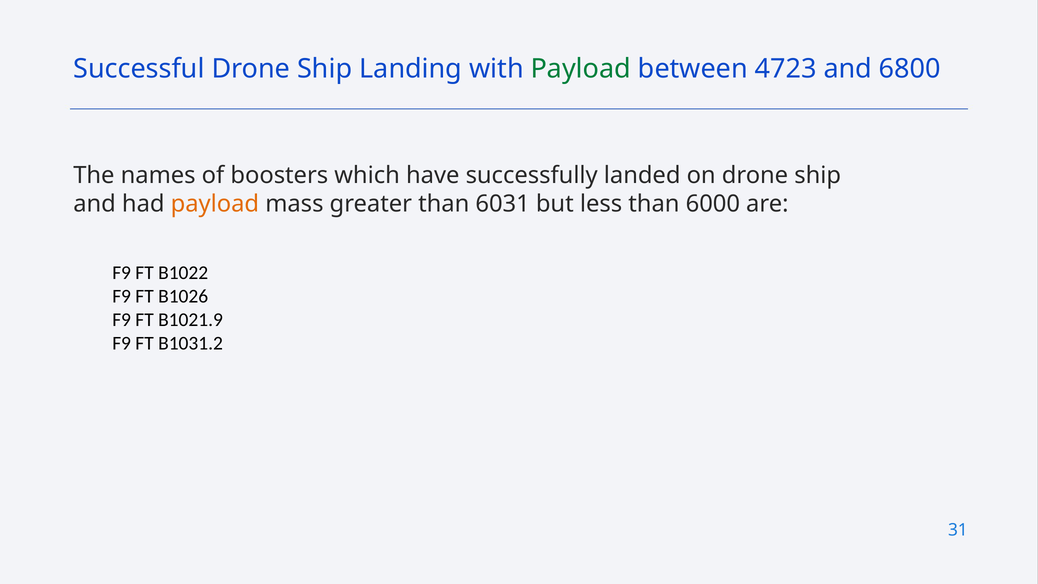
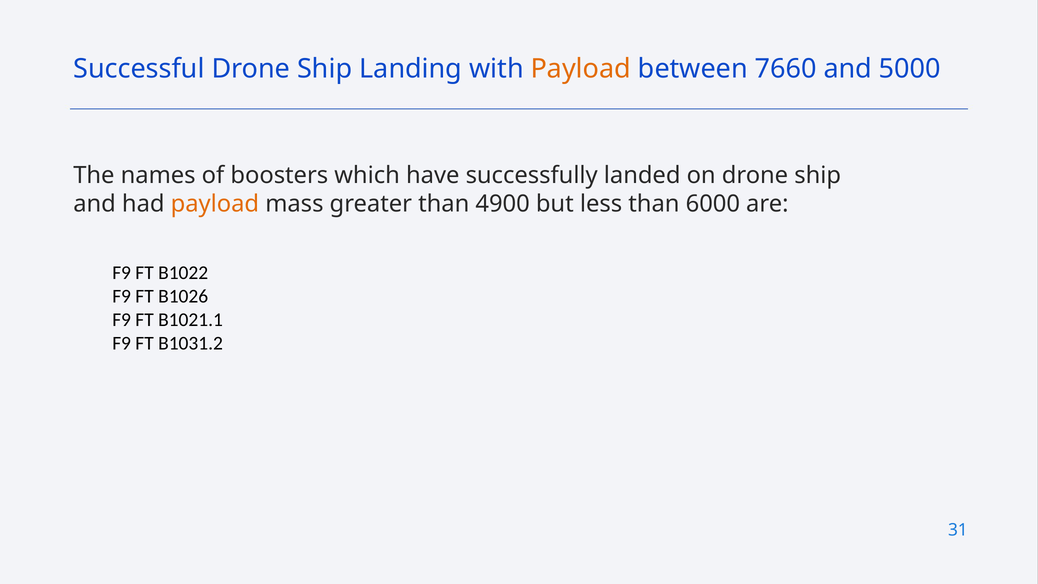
Payload colour: green -> orange (581, 69)
4723: 4723 -> 7660 (786, 69)
6800: 6800 -> 5000 (910, 69)
6031: 6031 -> 4900 (503, 204)
B1021.9: B1021.9 -> B1021.1 (191, 320)
